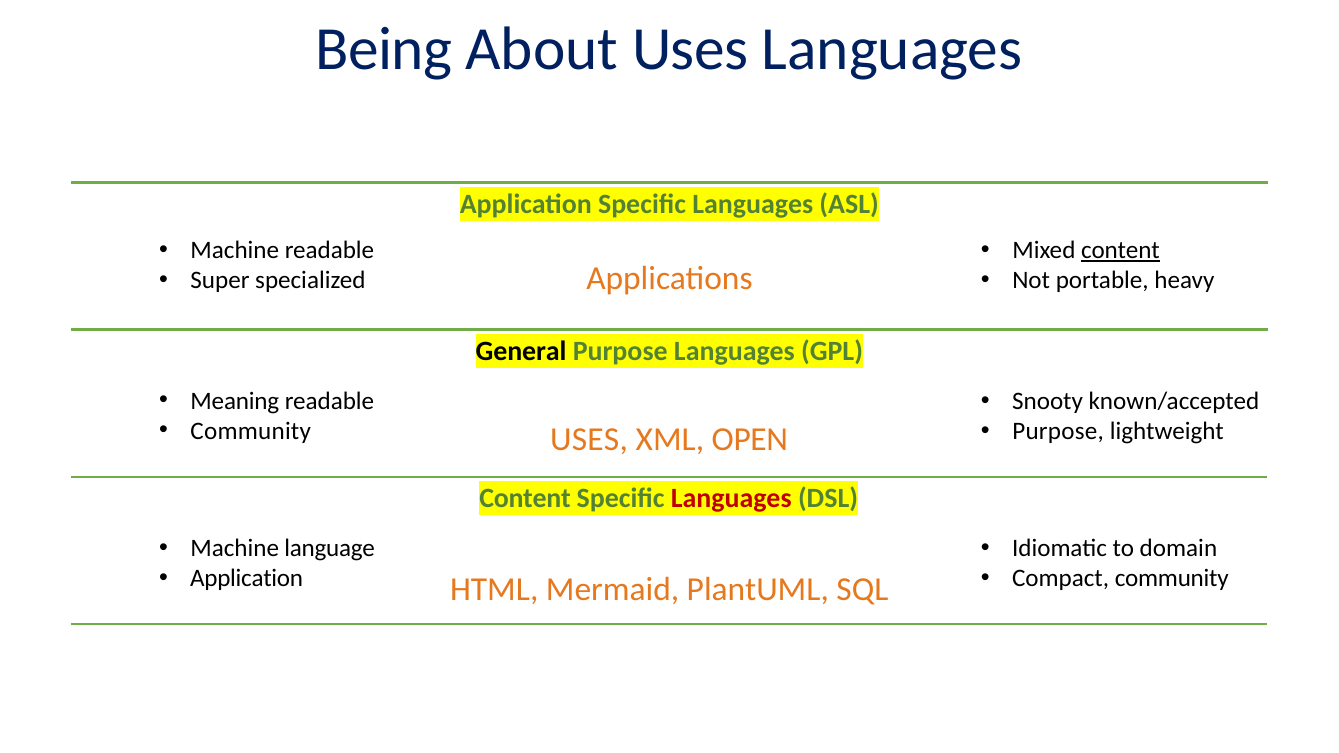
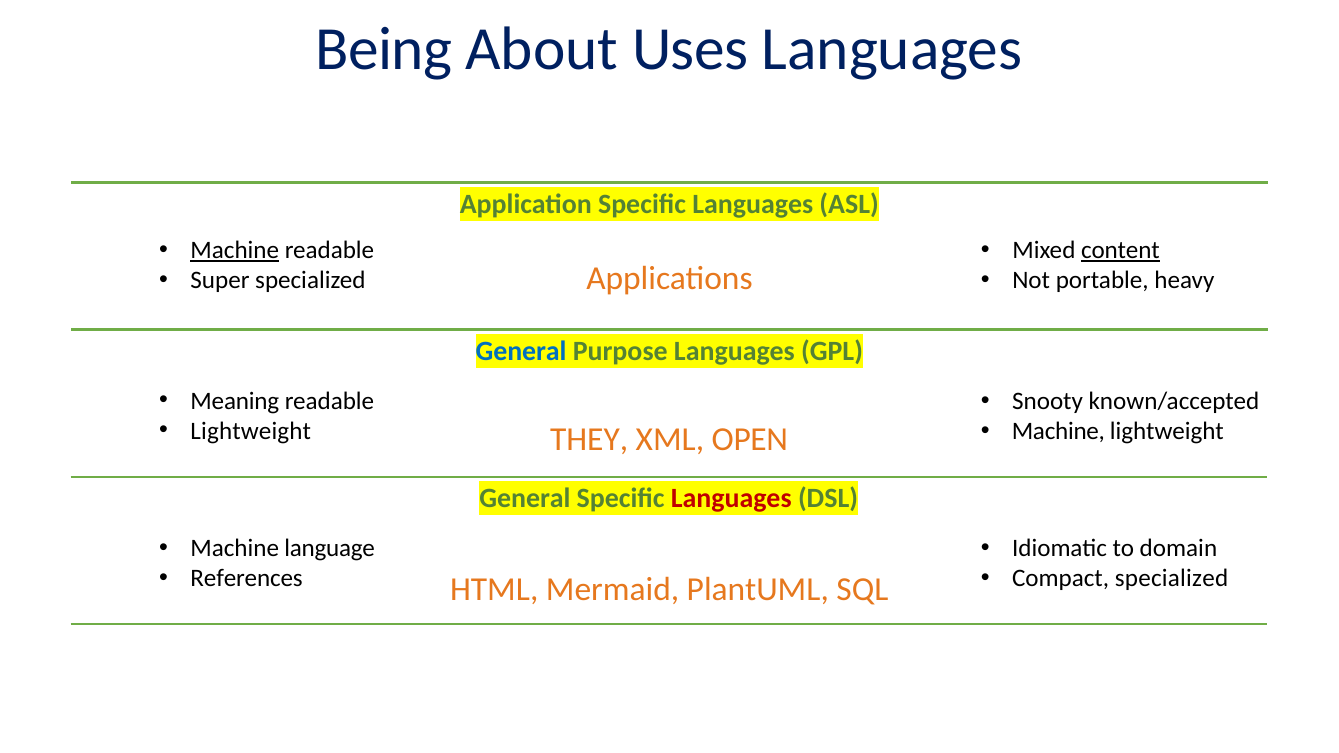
Machine underline: none -> present (235, 250)
General colour: black -> blue (521, 351)
Community: Community -> Lightweight (251, 431)
Purpose: Purpose -> Machine (1058, 432)
USES: USES -> THEY (589, 440)
Content: Content -> General (525, 498)
Compact community: community -> specialized (1172, 579)
Application: Application -> References (247, 579)
